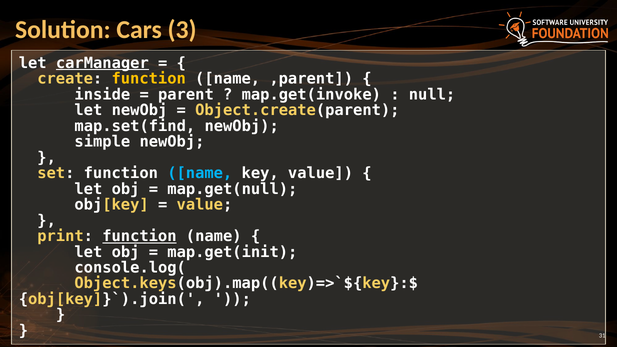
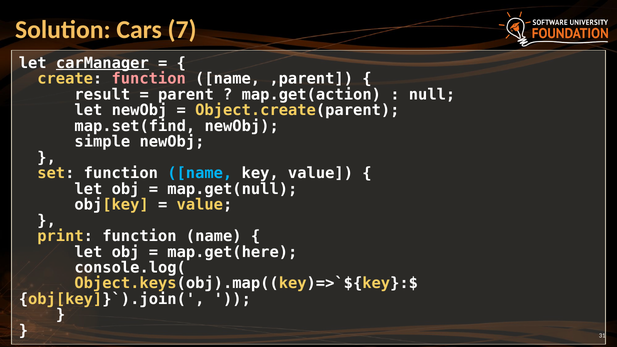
3: 3 -> 7 (182, 30)
function colour: yellow -> pink (149, 79)
inside: inside -> result (102, 95)
map.get(invoke: map.get(invoke -> map.get(action (311, 95)
function underline: present -> none (139, 236)
map.get(init: map.get(init -> map.get(here (232, 252)
